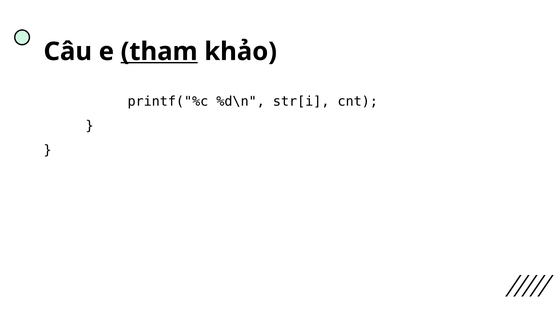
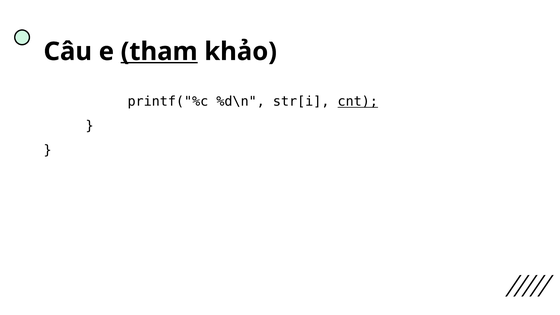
cnt underline: none -> present (358, 101)
